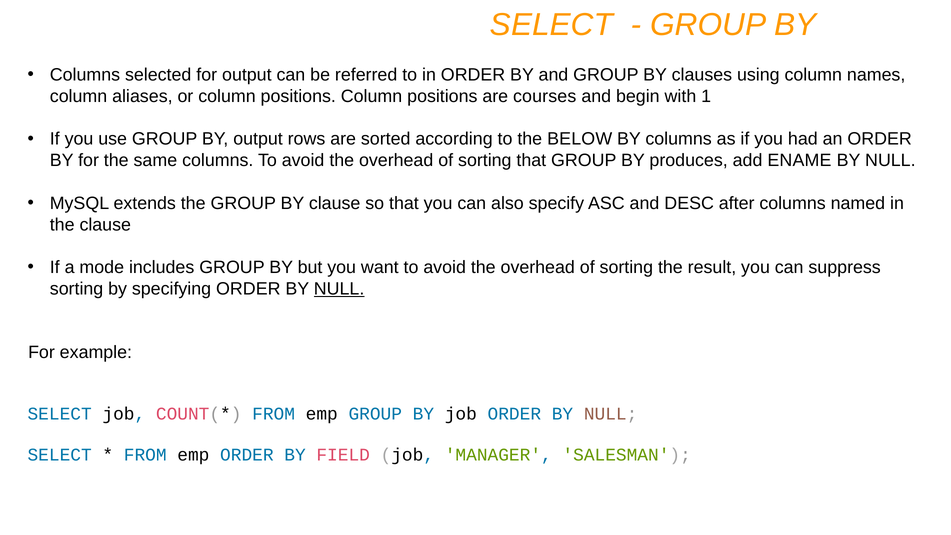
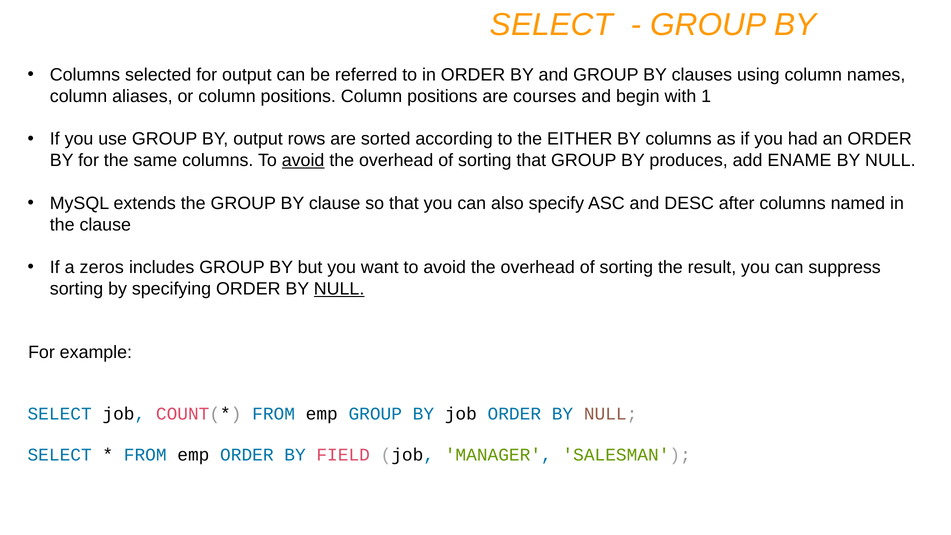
BELOW: BELOW -> EITHER (580, 139)
avoid underline: none -> present (303, 160)
mode: mode -> zeros (102, 267)
